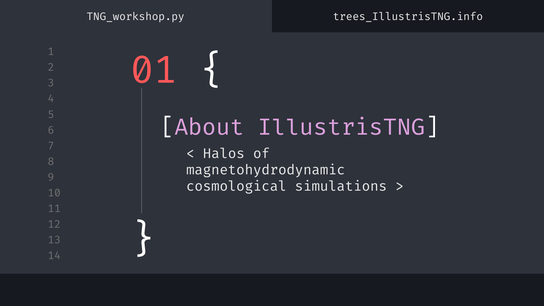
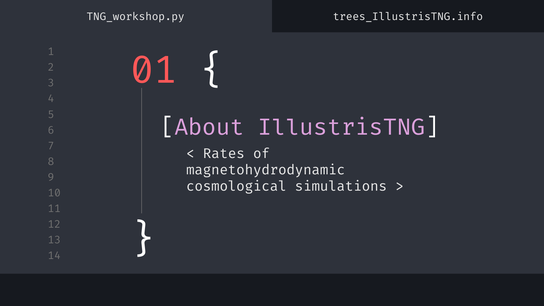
Halos: Halos -> Rates (224, 154)
